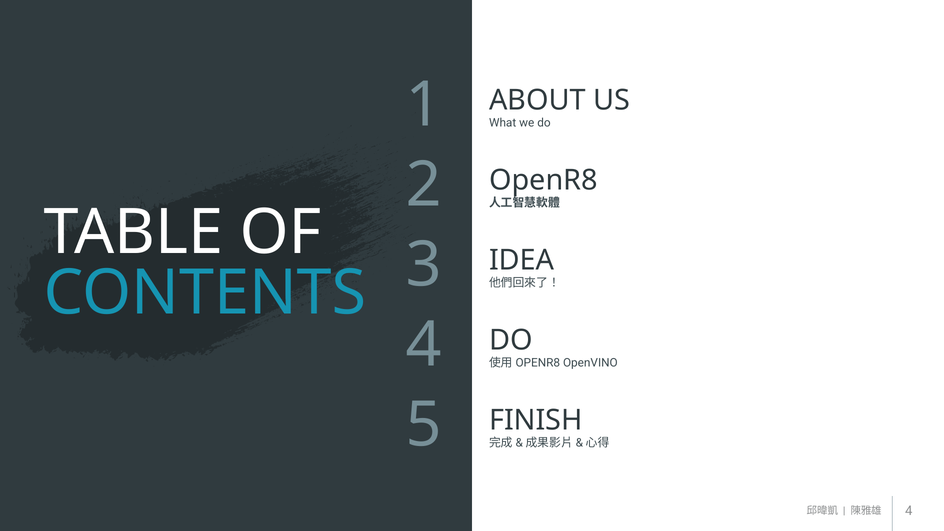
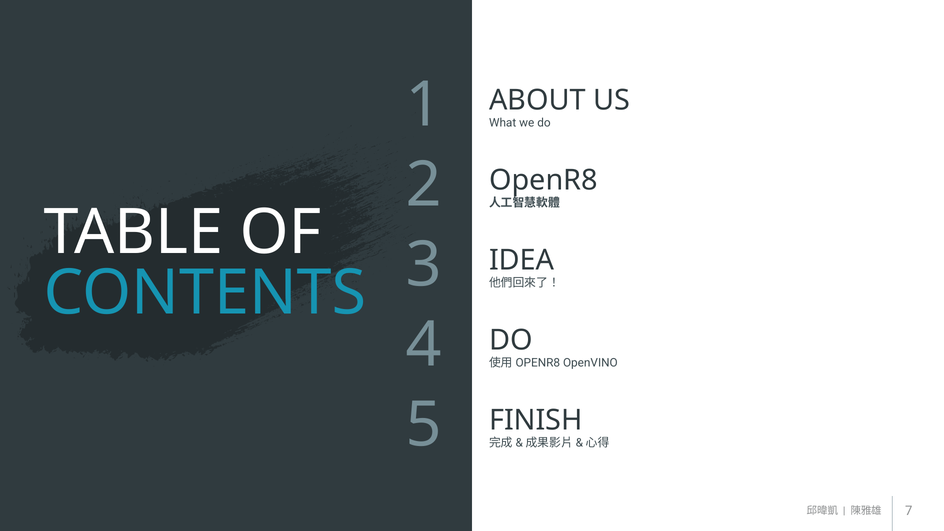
4: 4 -> 7 (909, 511)
